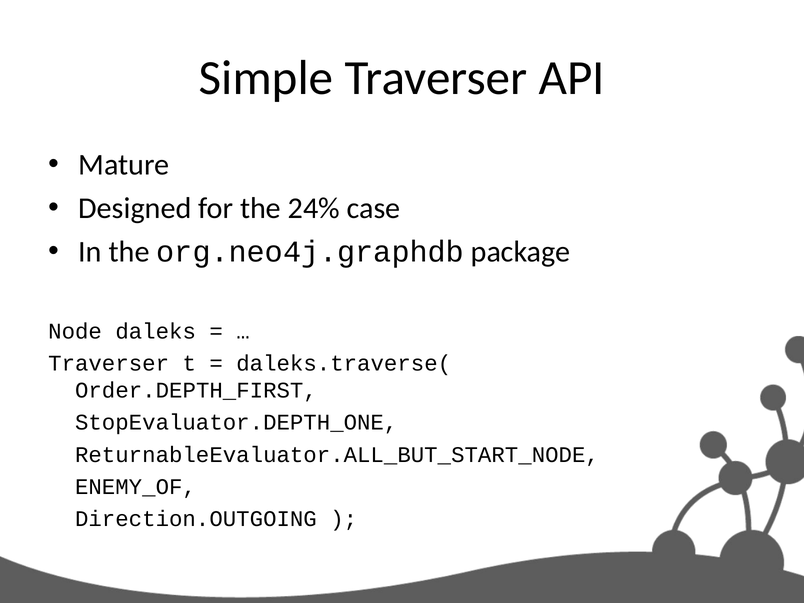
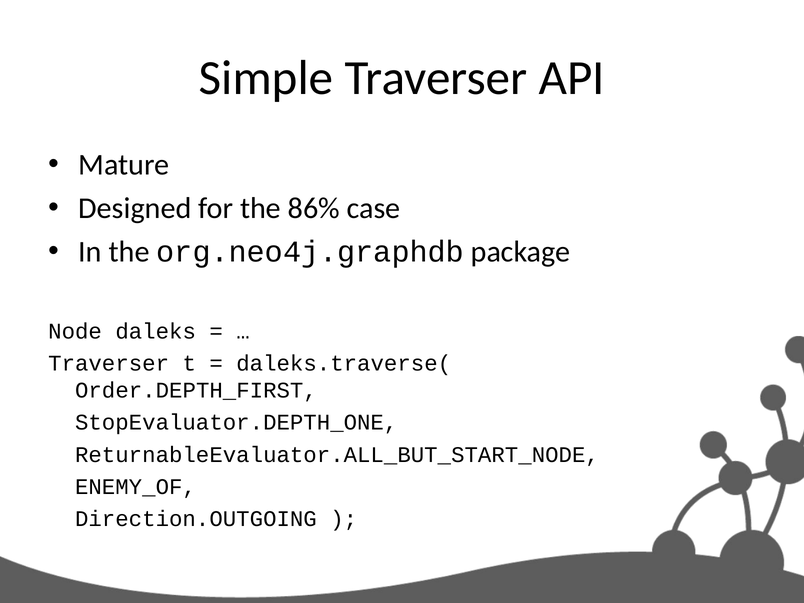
24%: 24% -> 86% (314, 208)
